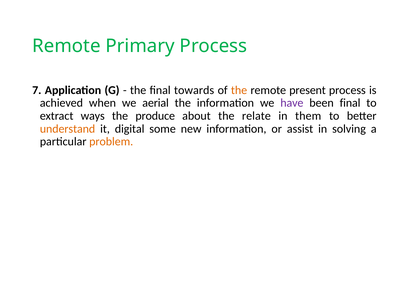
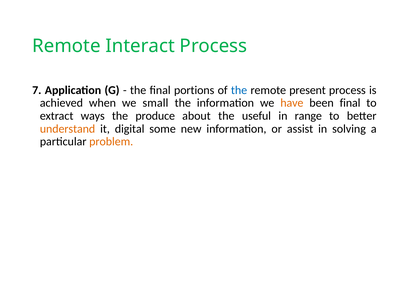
Primary: Primary -> Interact (140, 46)
towards: towards -> portions (194, 90)
the colour: orange -> blue (239, 90)
aerial: aerial -> small (155, 103)
have colour: purple -> orange (292, 103)
relate: relate -> useful (256, 116)
them: them -> range (308, 116)
